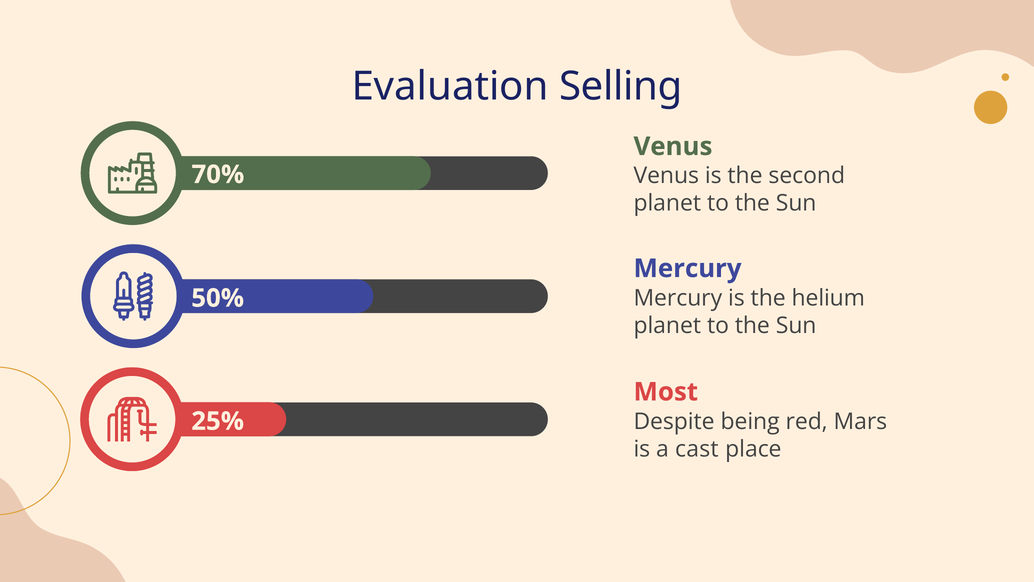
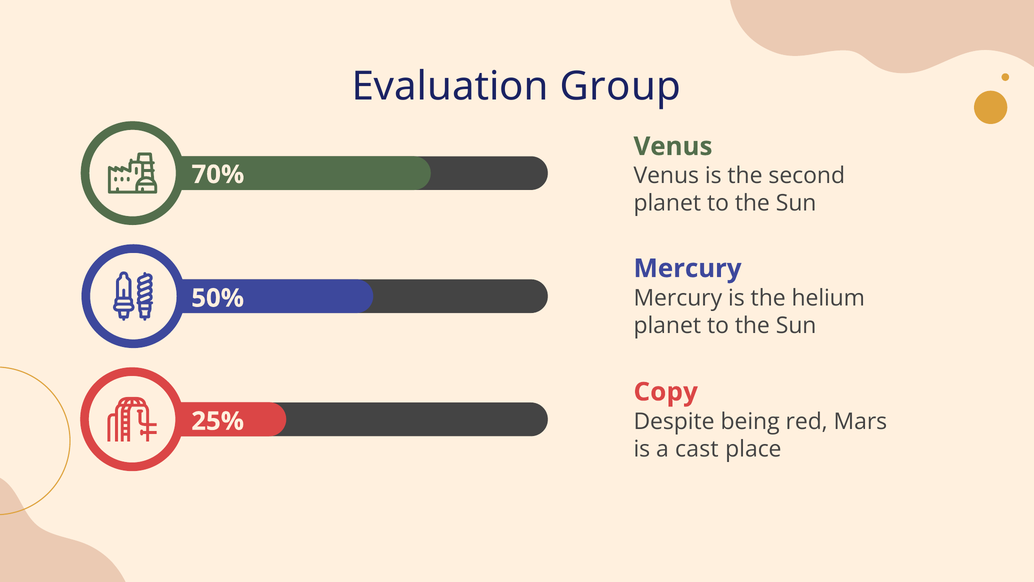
Selling: Selling -> Group (620, 86)
Most: Most -> Copy (666, 392)
